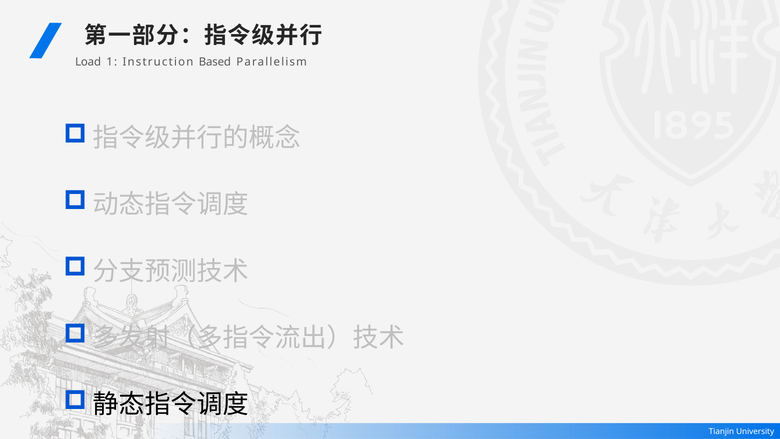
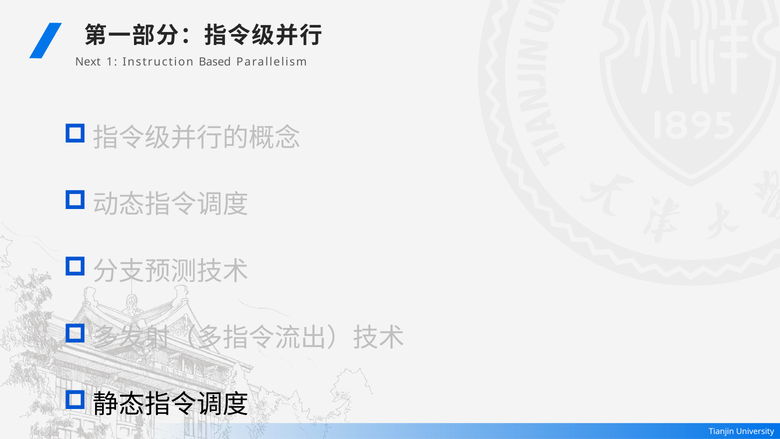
Load: Load -> Next (88, 62)
